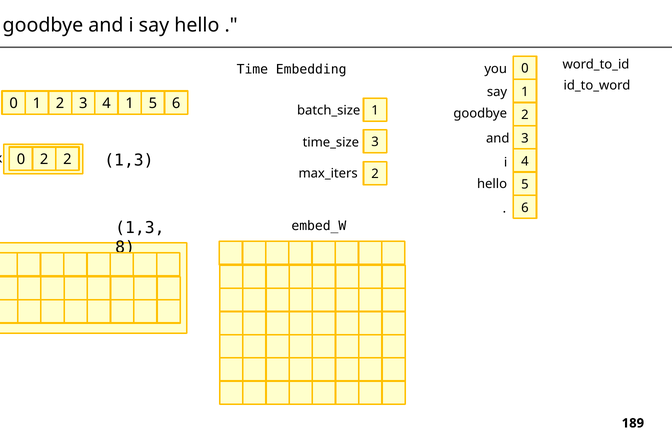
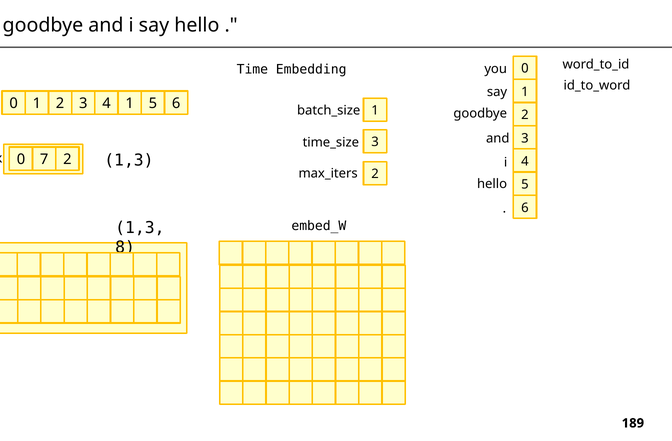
0 2: 2 -> 7 (44, 160)
